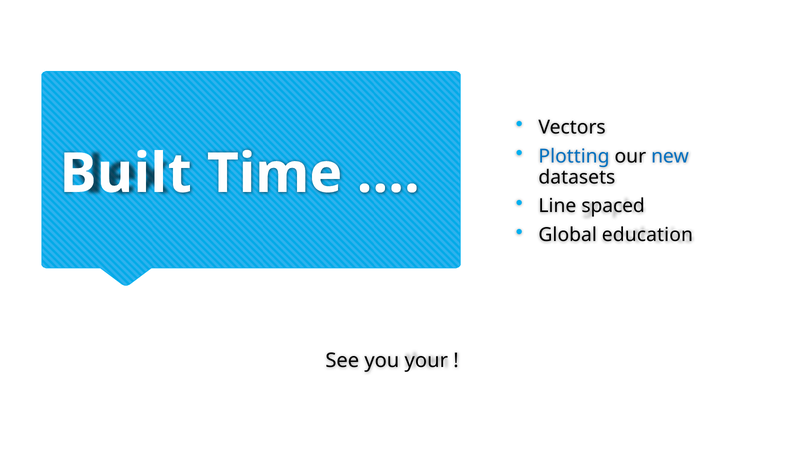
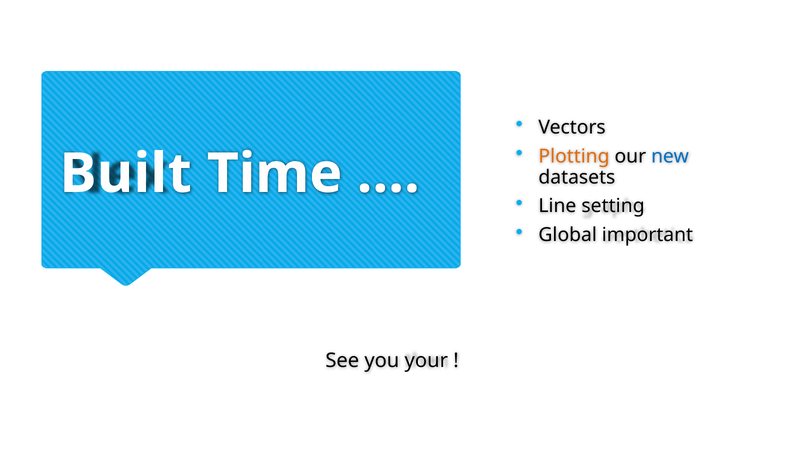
Plotting colour: blue -> orange (574, 156)
spaced: spaced -> setting (613, 206)
education: education -> important (647, 235)
